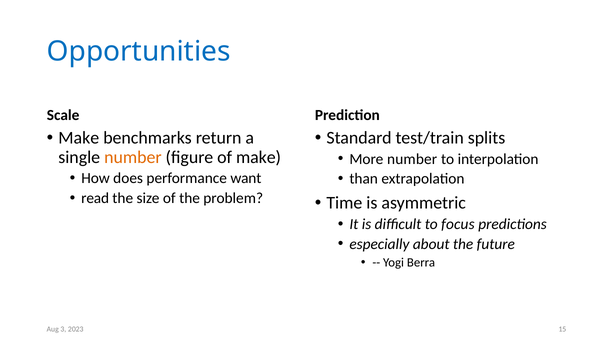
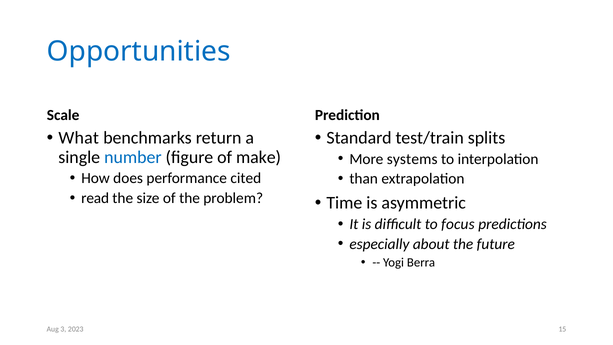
Make: Make -> What (79, 138)
number colour: orange -> blue (133, 157)
More number: number -> systems (412, 159)
want: want -> cited (246, 178)
